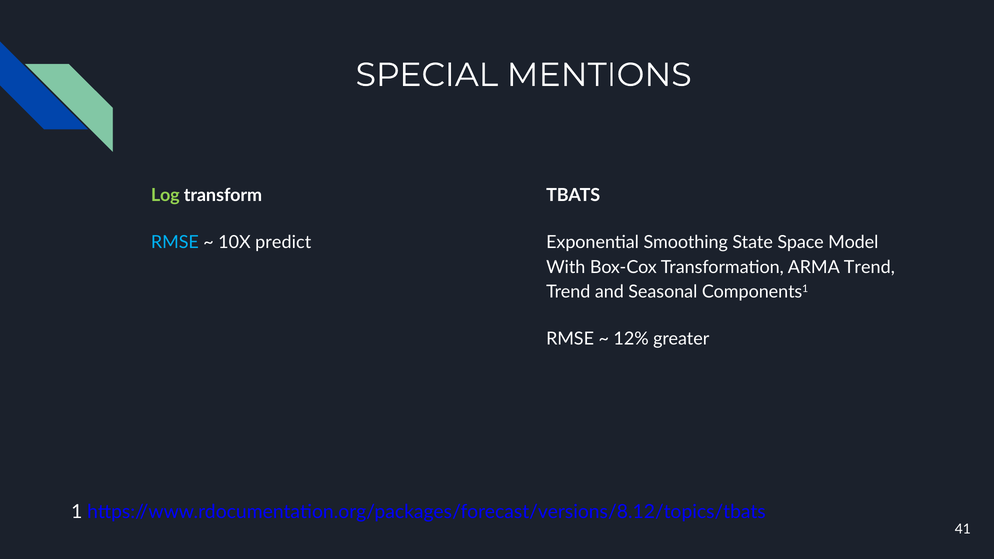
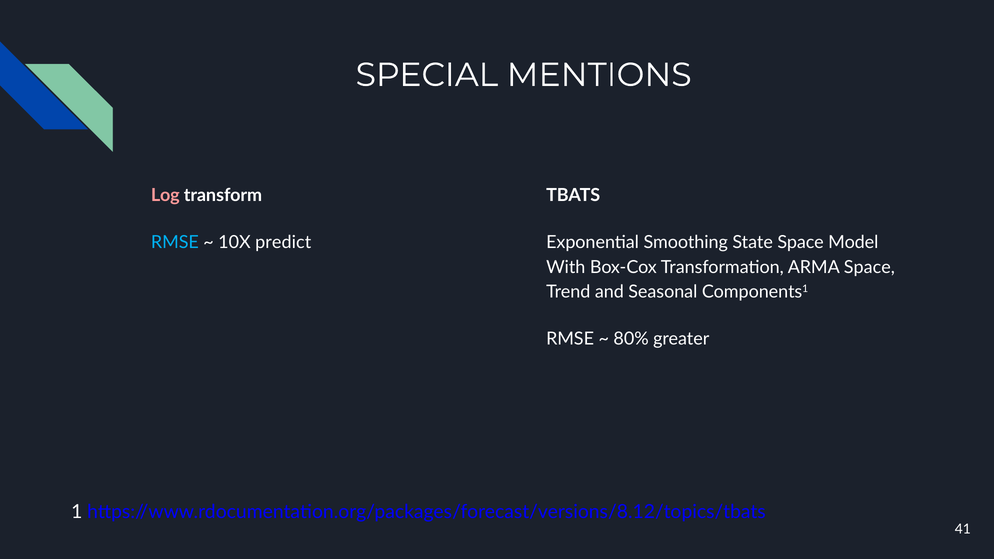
Log colour: light green -> pink (165, 196)
ARMA Trend: Trend -> Space (869, 267)
12%: 12% -> 80% (631, 339)
